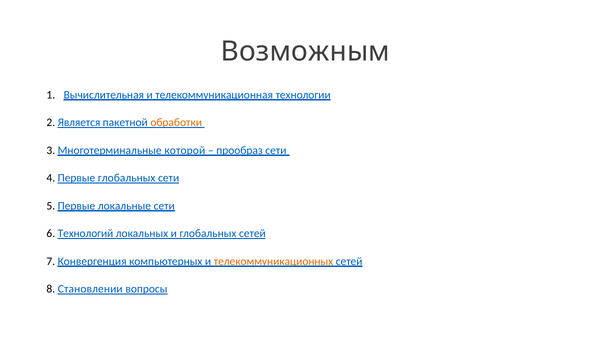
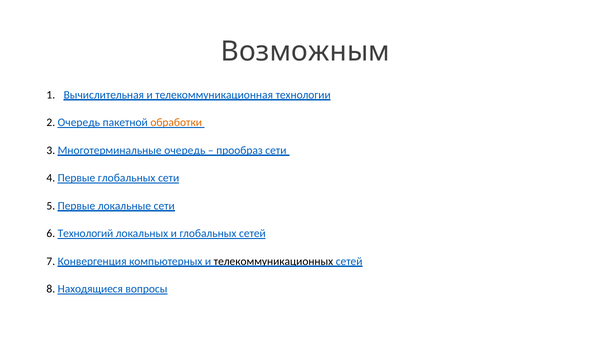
2 Является: Является -> Очередь (79, 122)
Многотерминальные которой: которой -> очередь (185, 150)
телекоммуникационных colour: orange -> black (273, 261)
Становлении: Становлении -> Находящиеся (90, 289)
